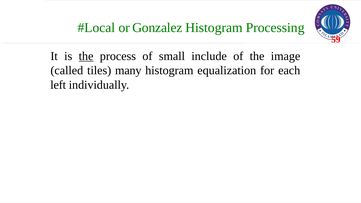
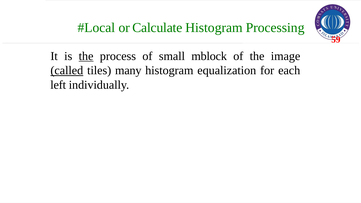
Gonzalez: Gonzalez -> Calculate (157, 28)
include: include -> mblock (209, 56)
called underline: none -> present (67, 71)
